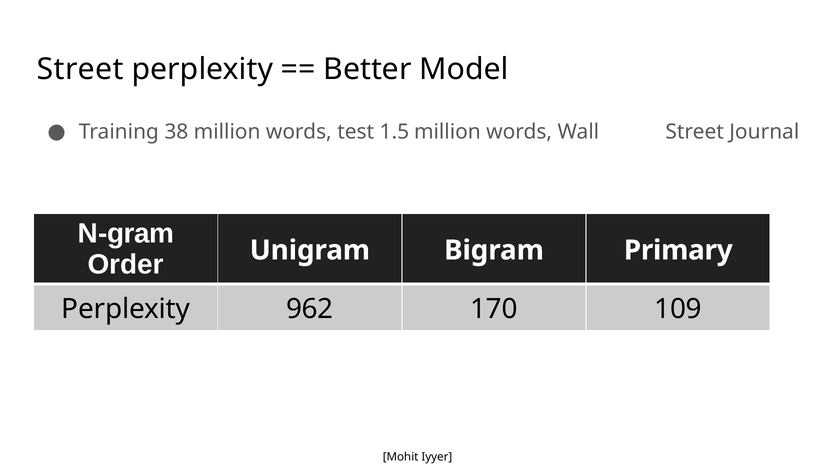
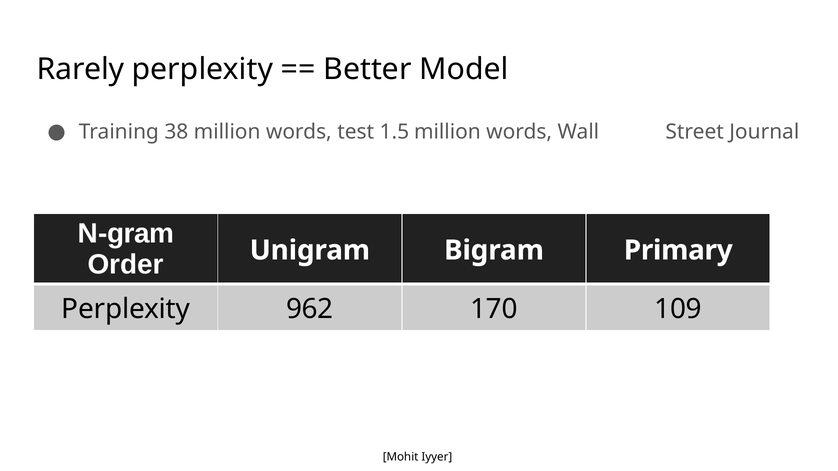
Street: Street -> Rarely (81, 69)
